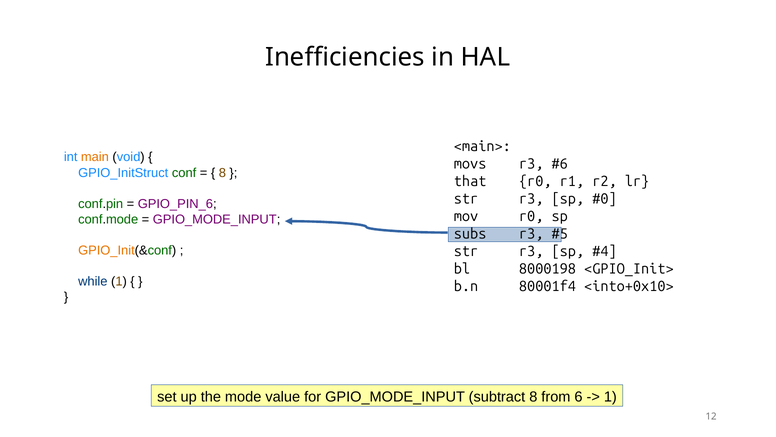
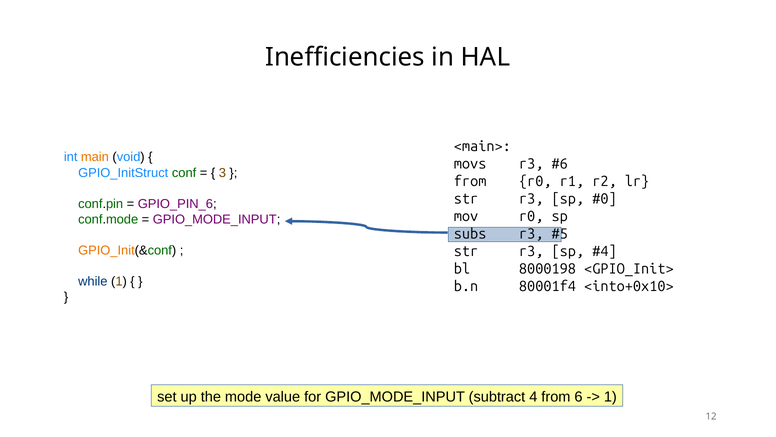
8: 8 -> 3 (222, 173)
that: that -> from (470, 181)
subtract 8: 8 -> 4 (533, 397)
